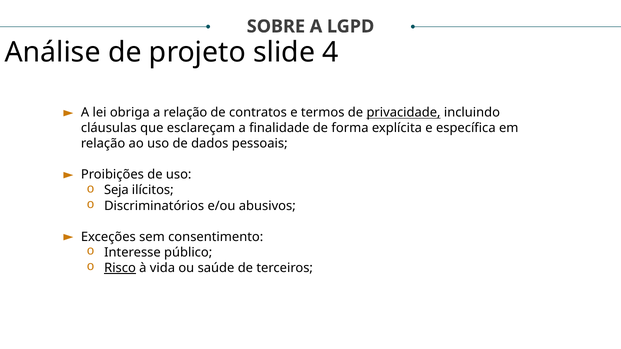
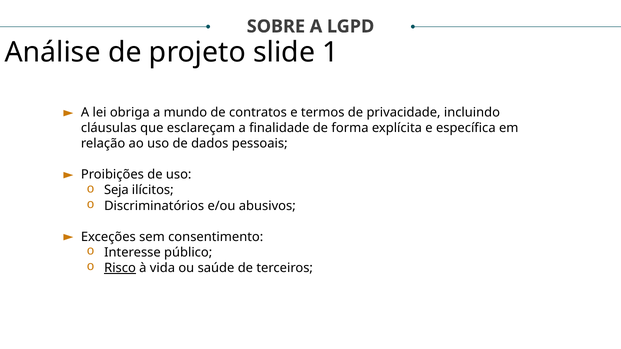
4: 4 -> 1 (331, 52)
a relação: relação -> mundo (185, 113)
privacidade underline: present -> none (404, 113)
